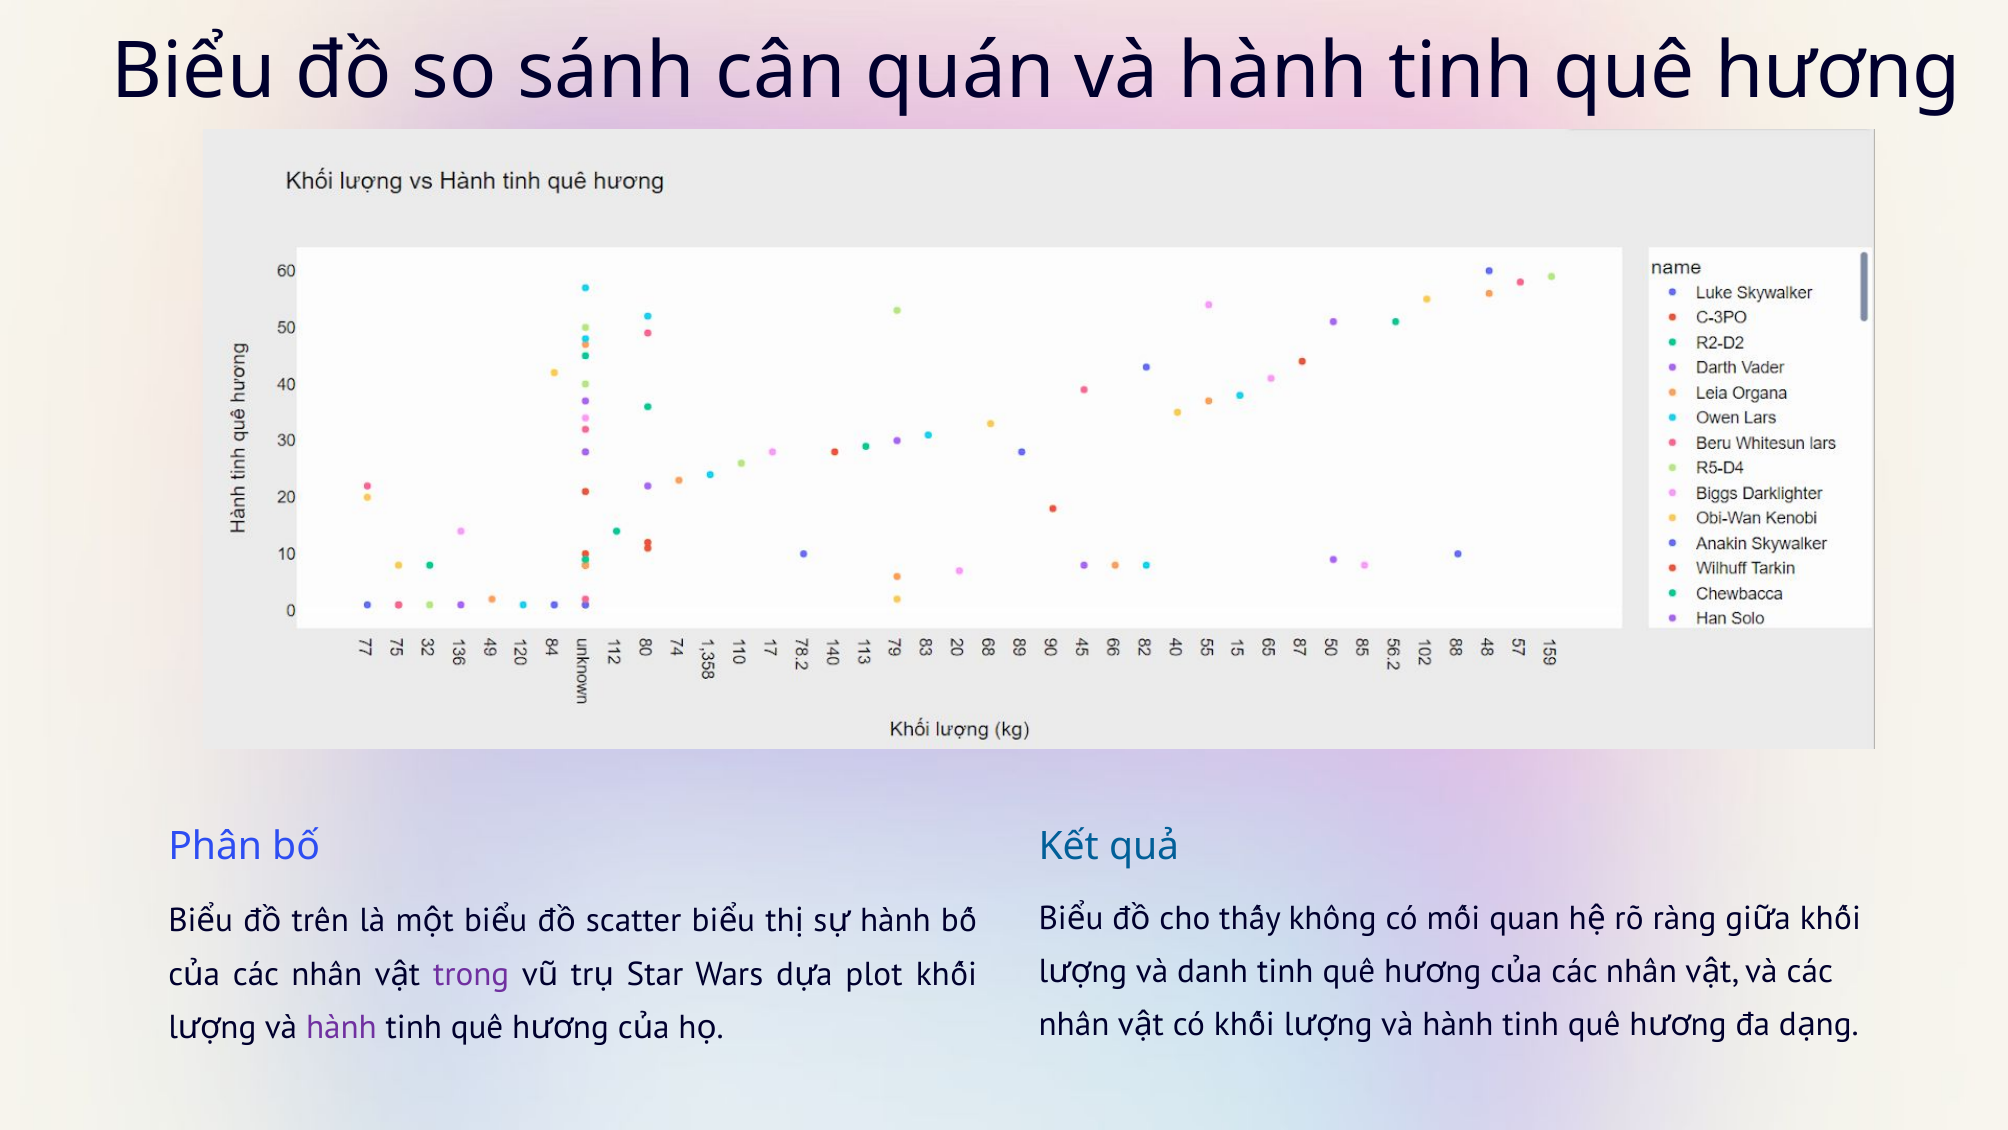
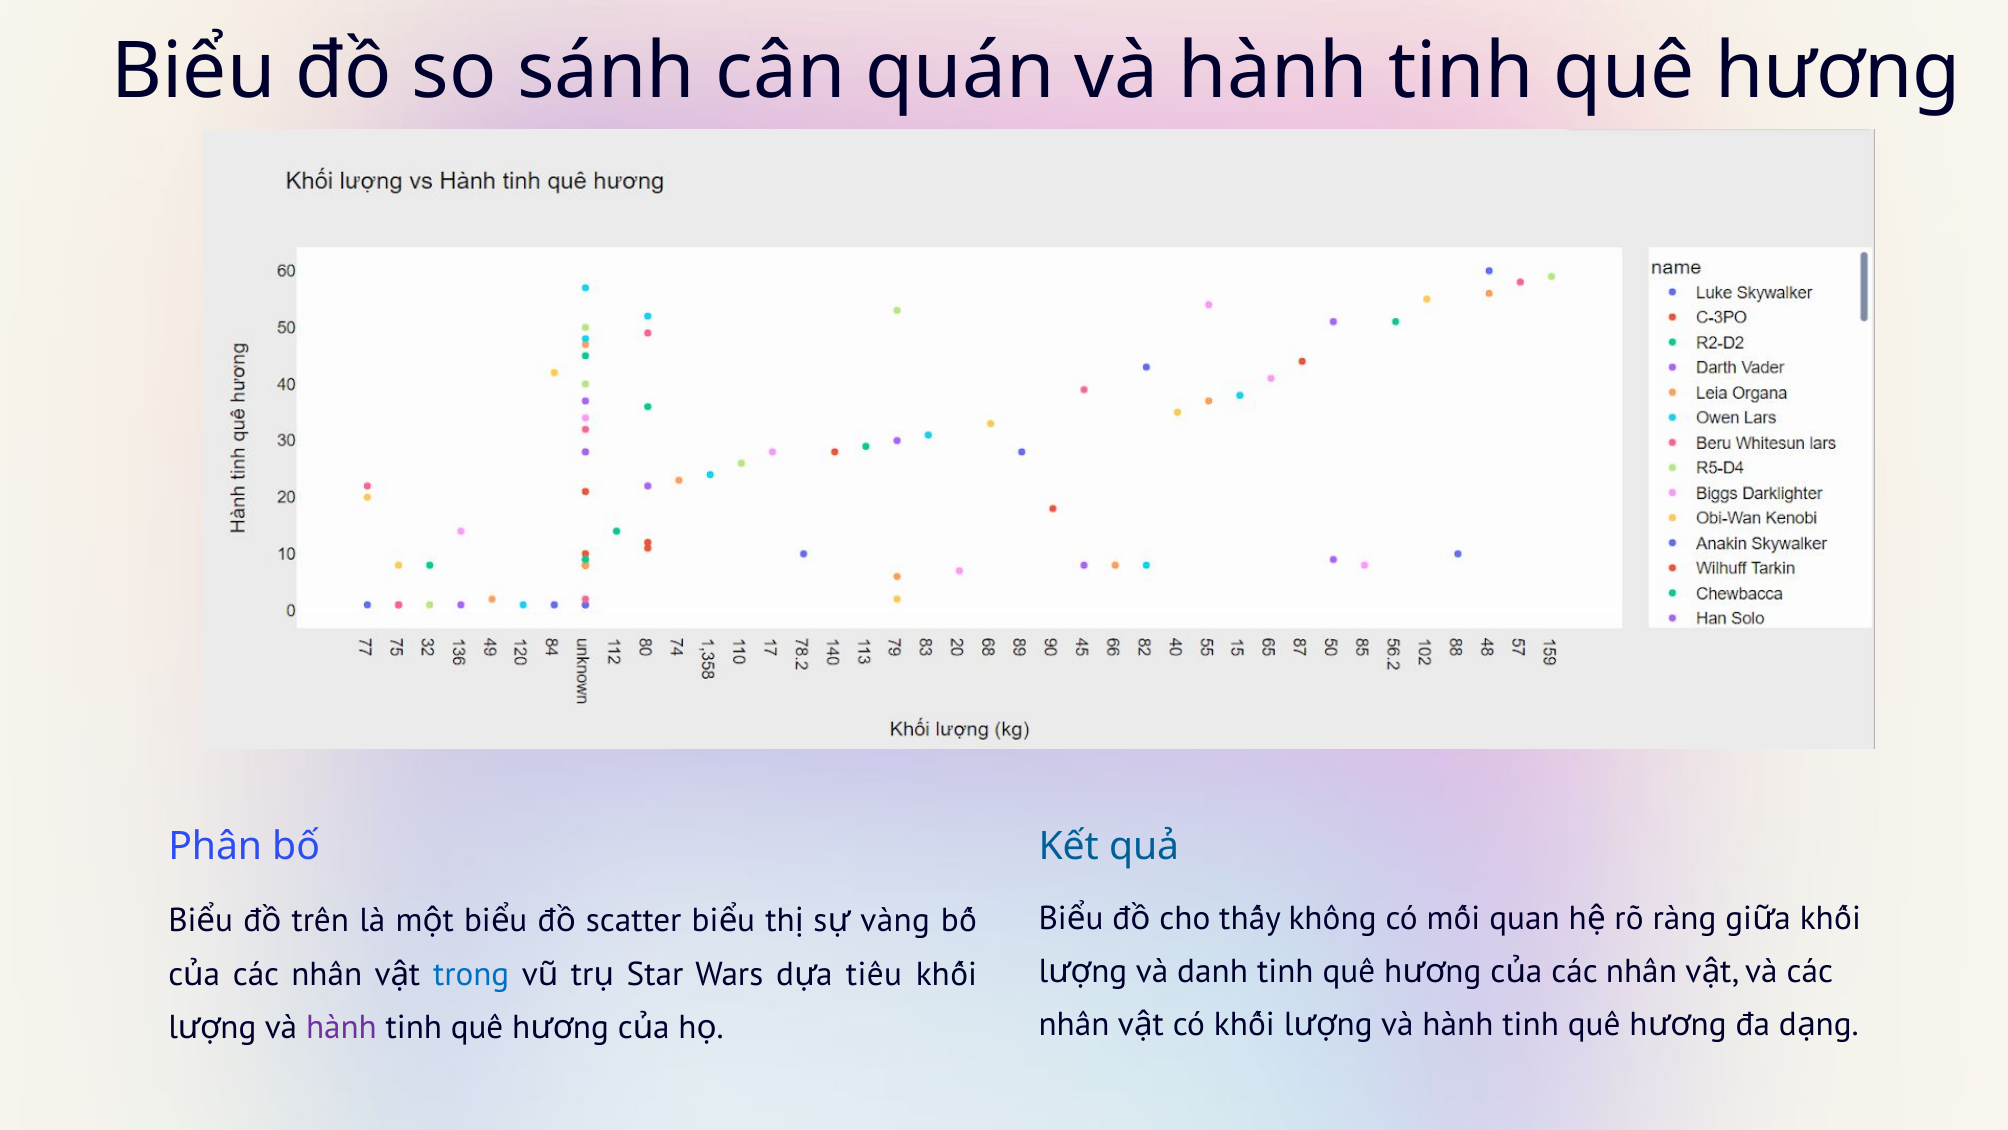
hành: hành -> vàng (895, 921)
trong colour: purple -> blue (471, 974)
plot: plot -> tiêu (874, 974)
